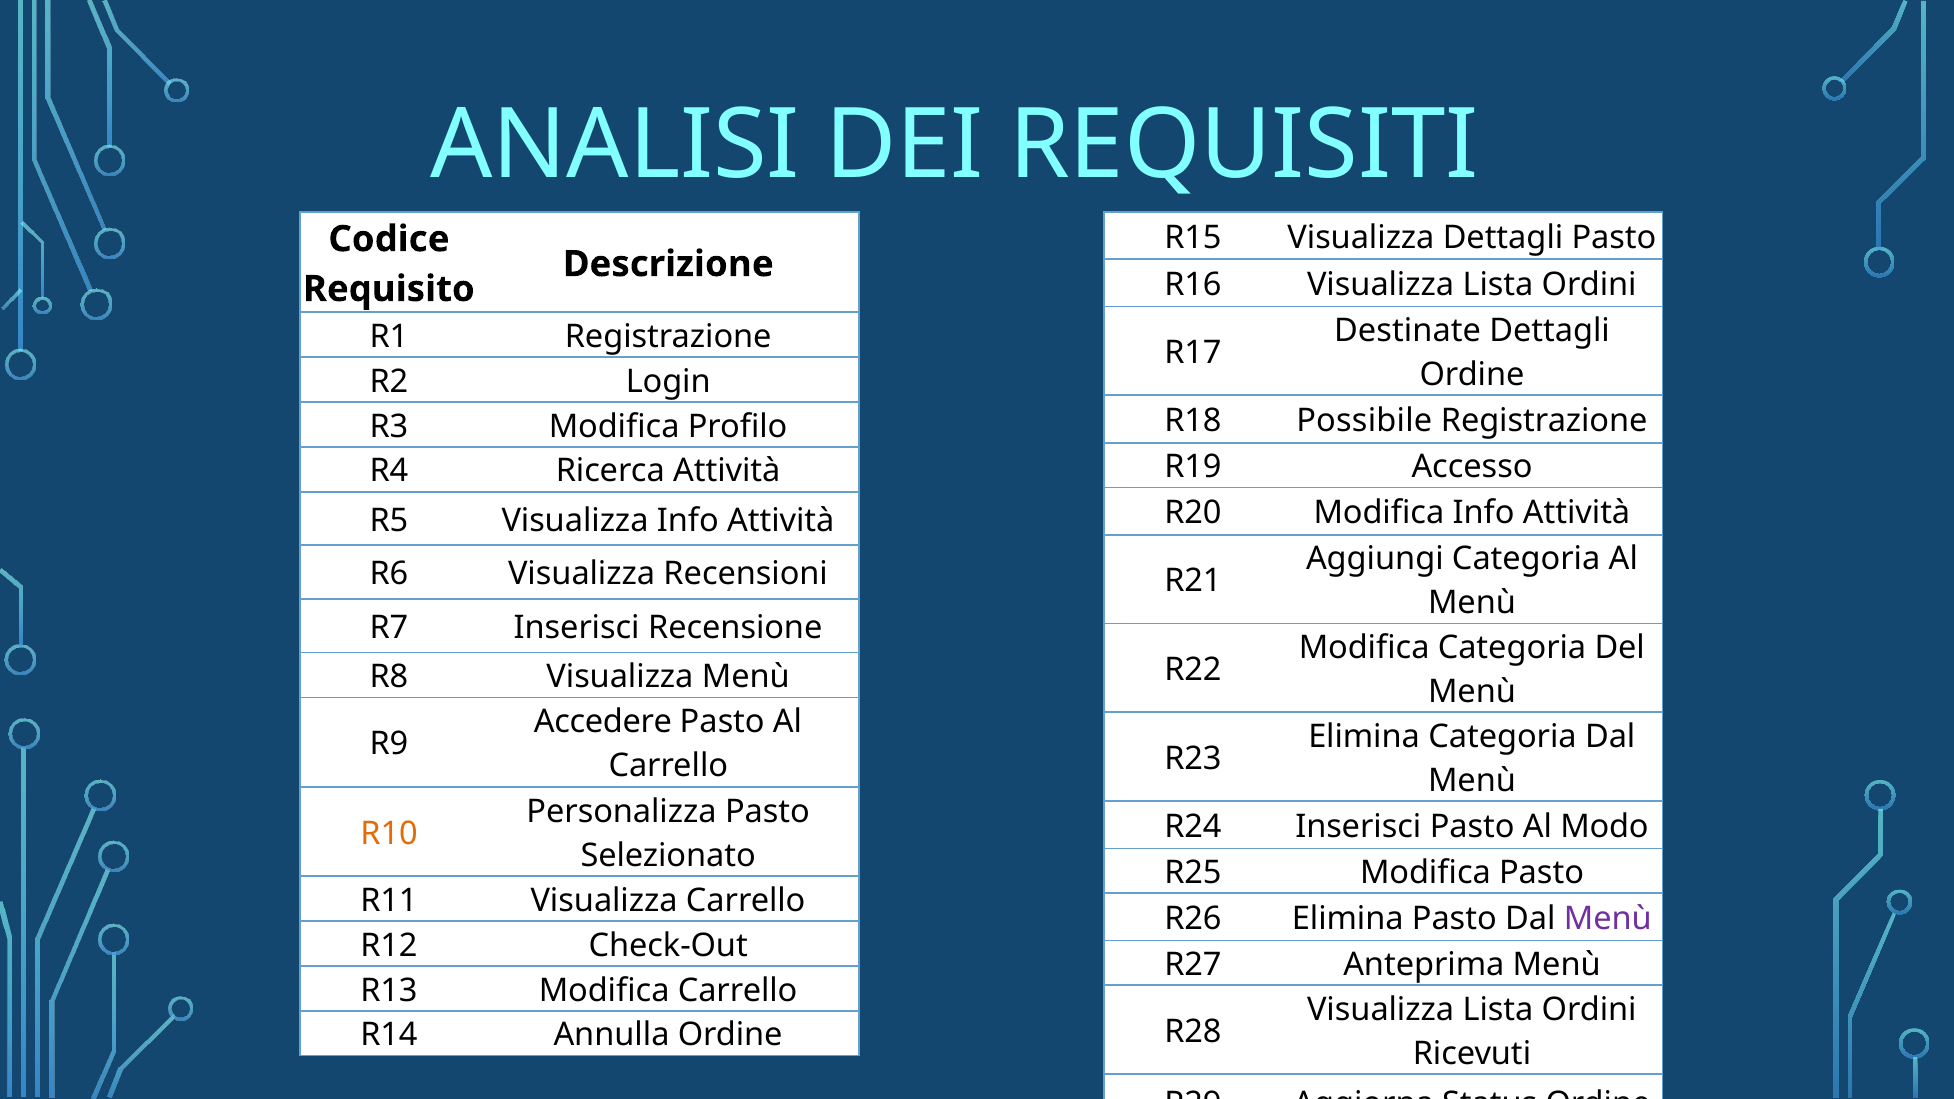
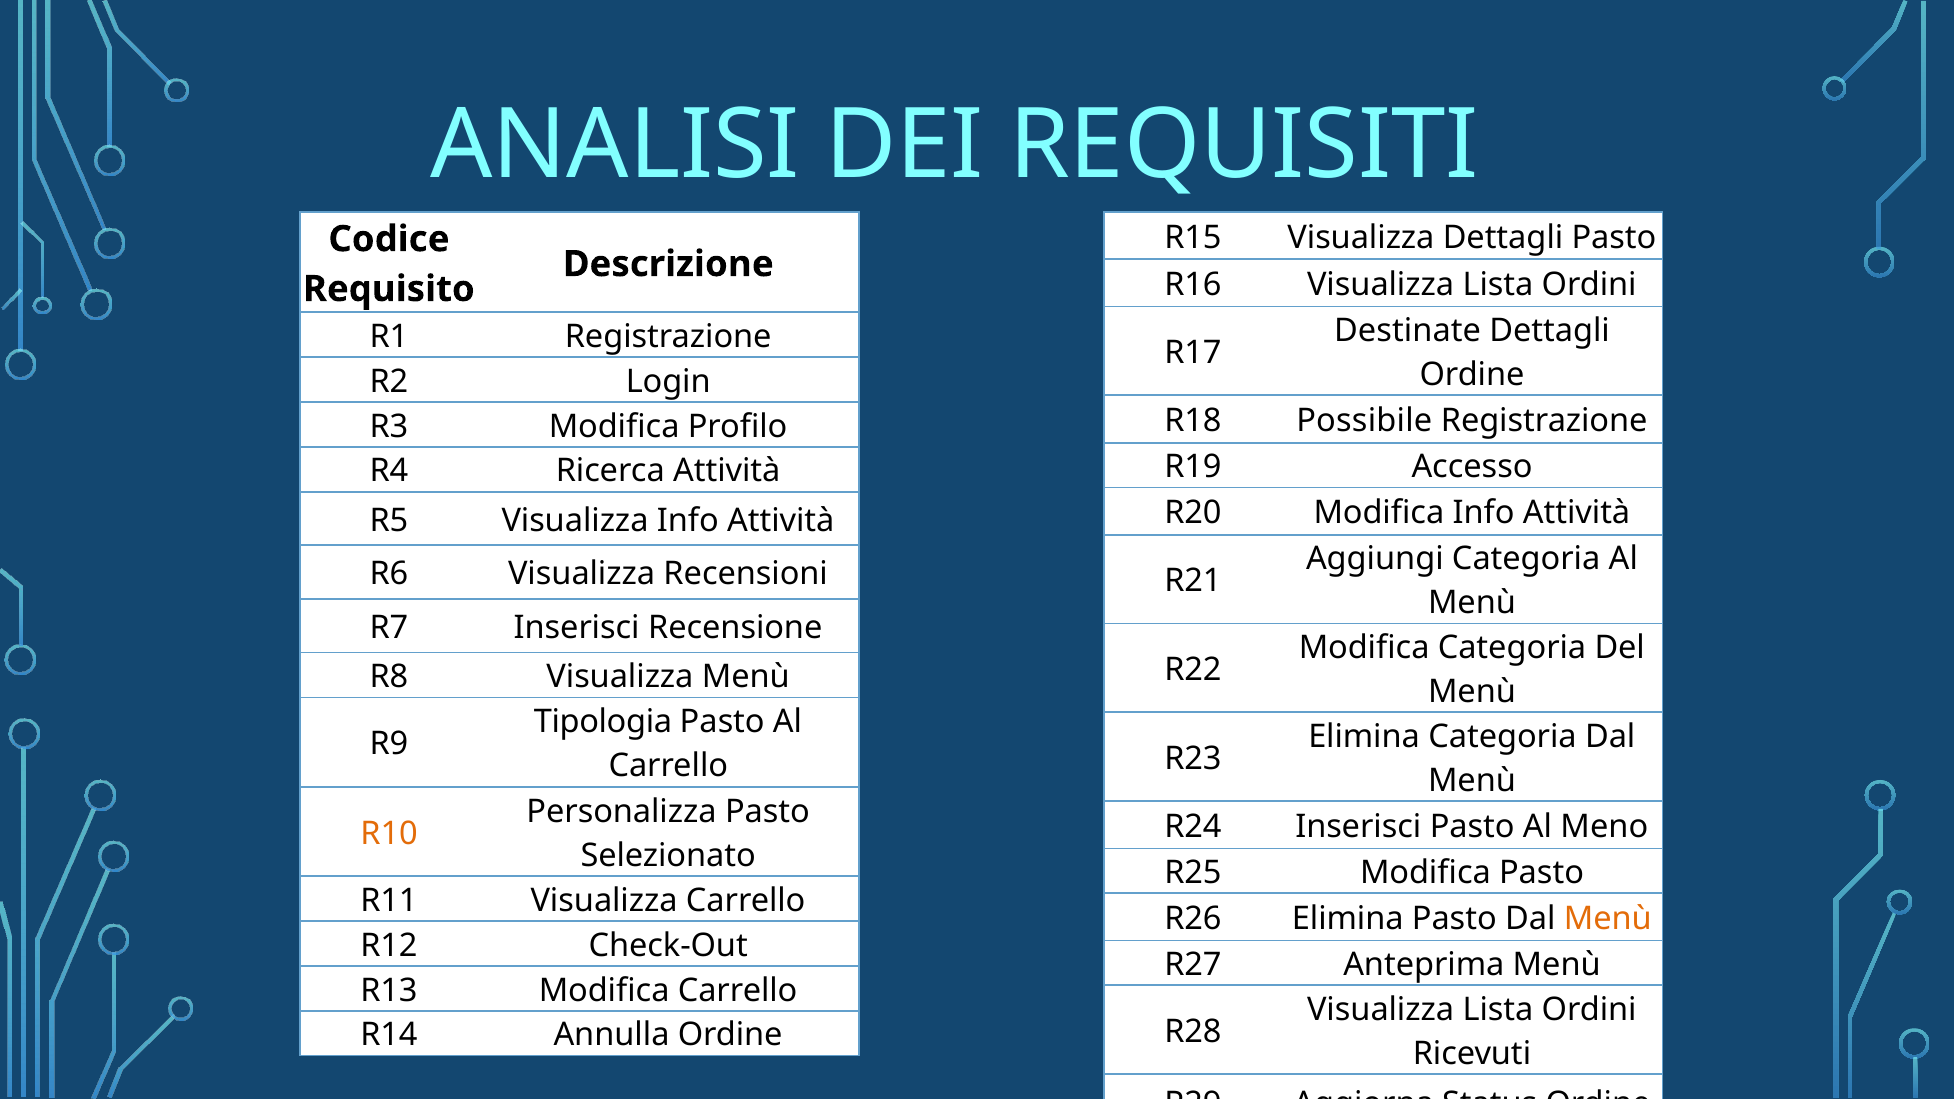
Accedere: Accedere -> Tipologia (603, 722)
Modo: Modo -> Meno (1604, 827)
Menù colour: purple -> orange (1608, 919)
